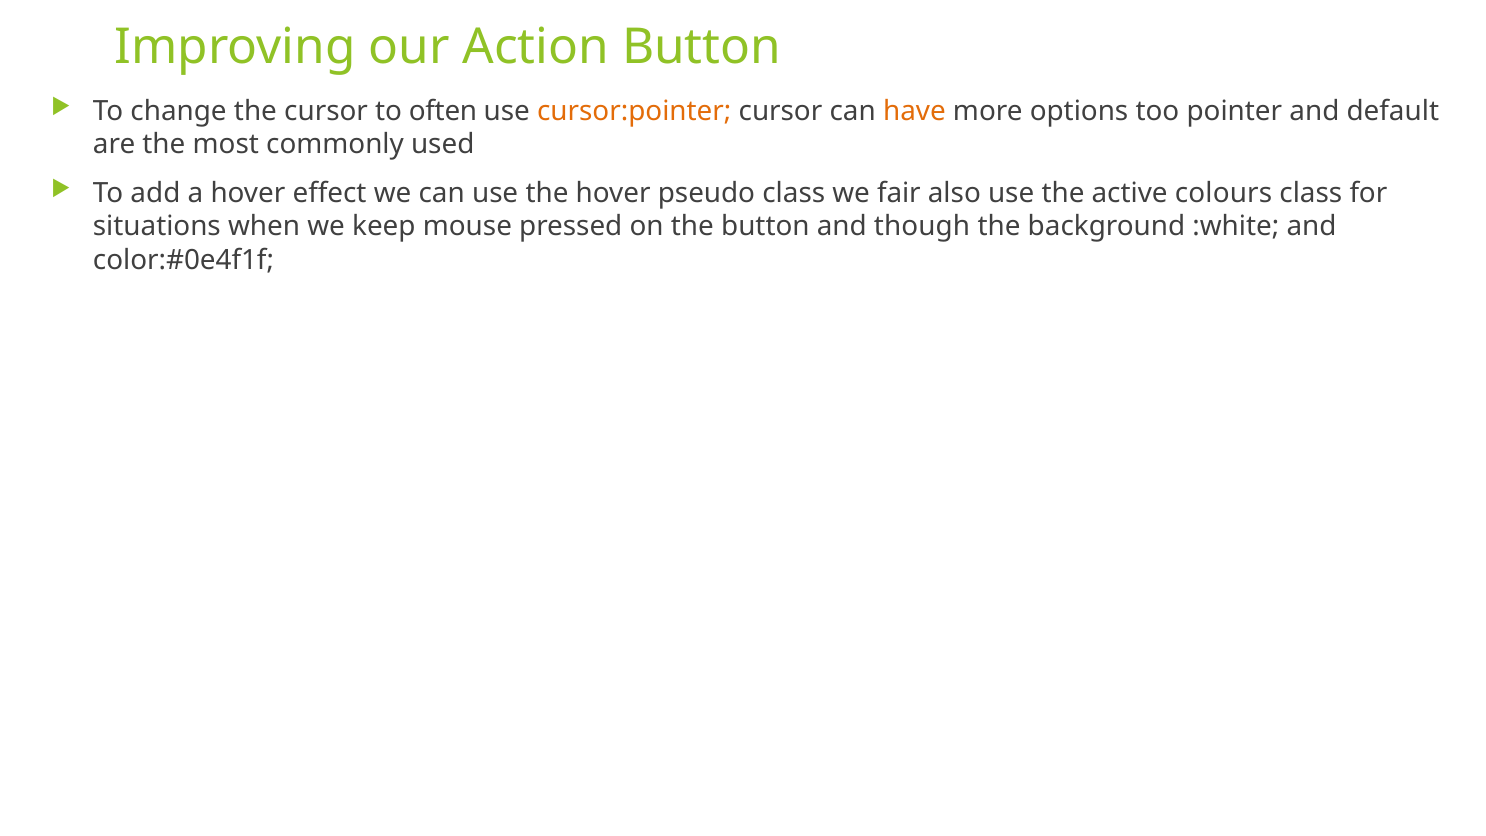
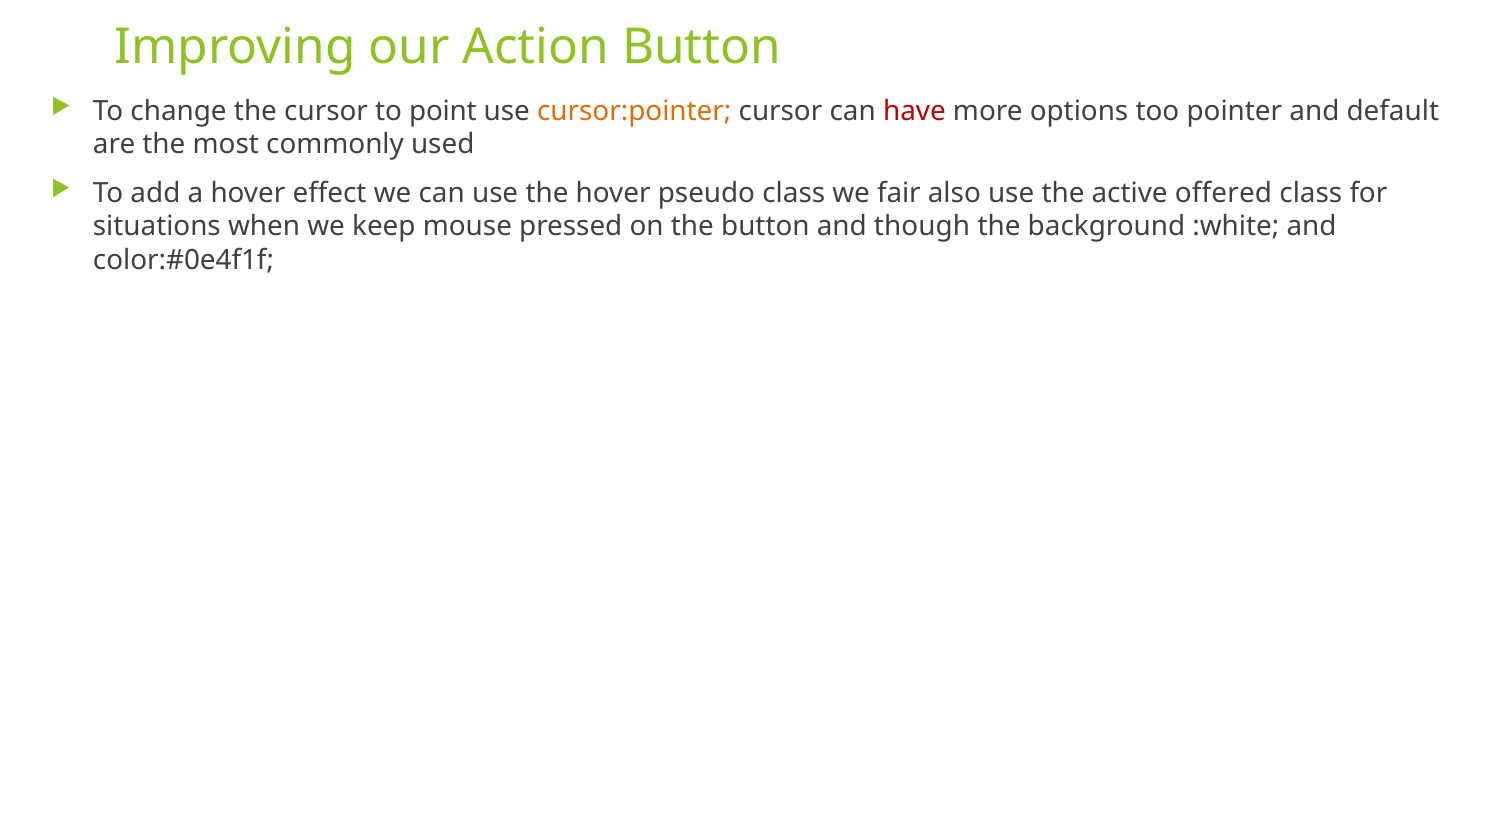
often: often -> point (443, 111)
have colour: orange -> red (914, 111)
colours: colours -> offered (1224, 193)
